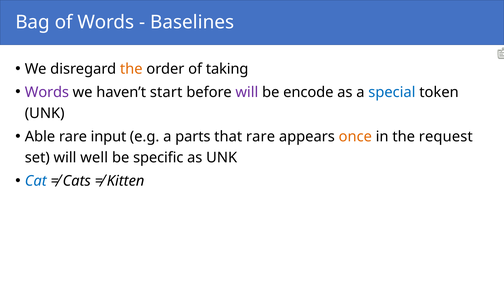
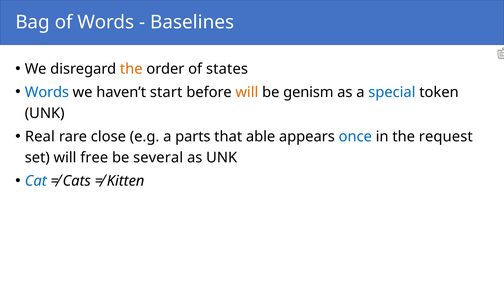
taking: taking -> states (227, 69)
Words colour: purple -> blue (47, 92)
will colour: purple -> orange (247, 92)
encode: encode -> genism (308, 92)
Able: Able -> Real (40, 136)
input: input -> close (108, 136)
that rare: rare -> able (261, 136)
once colour: orange -> blue (355, 136)
well: well -> free (94, 158)
specific: specific -> several (158, 158)
